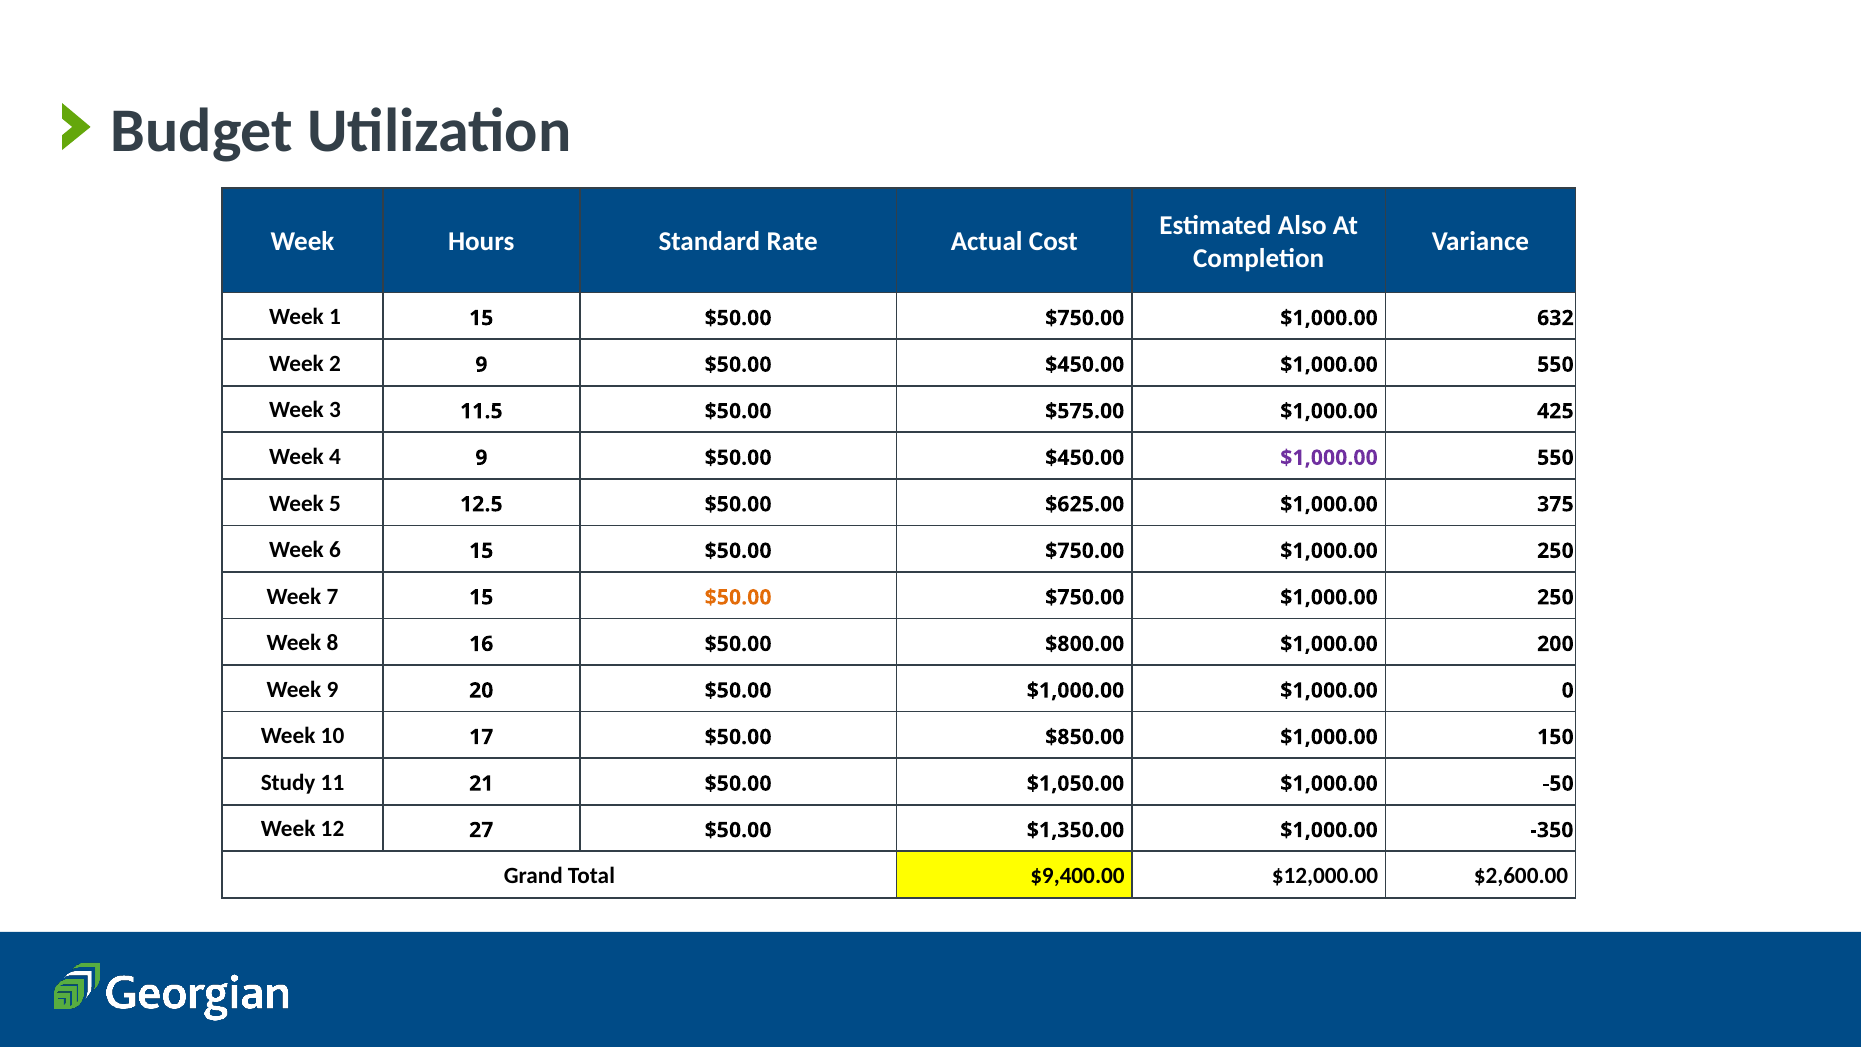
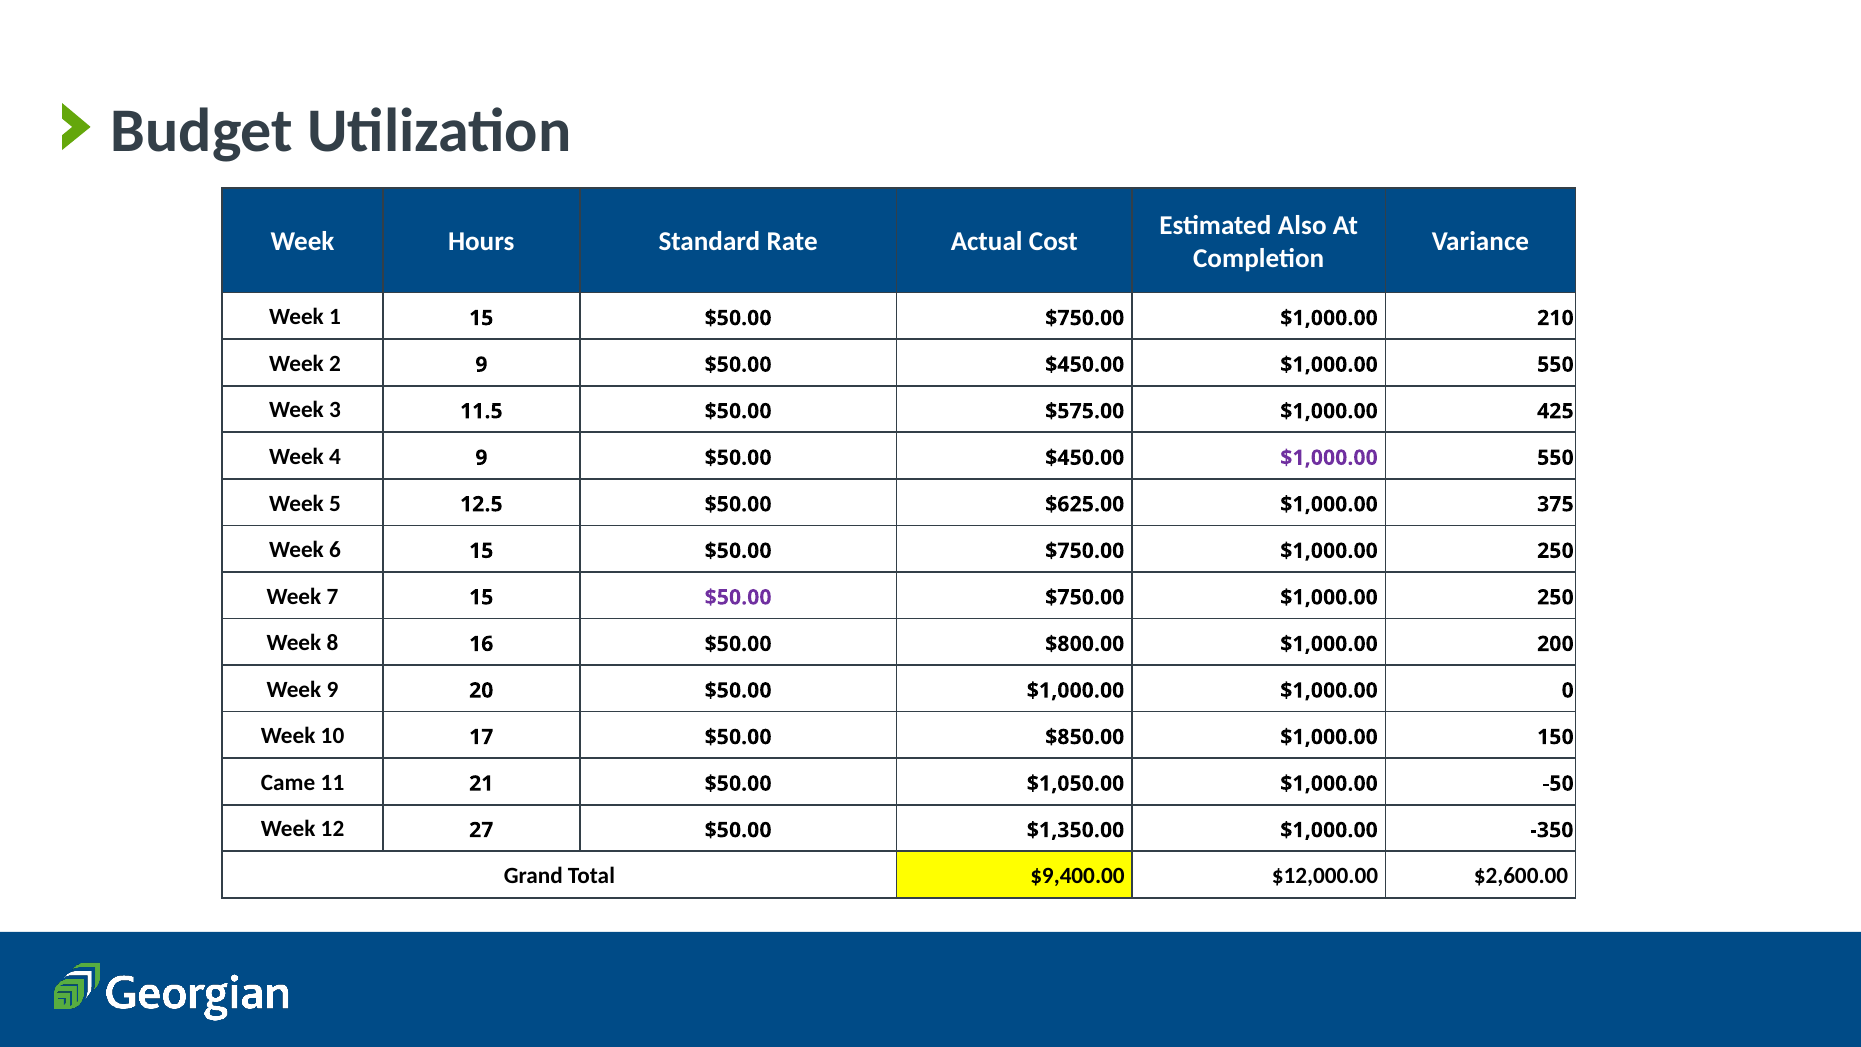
632: 632 -> 210 (1555, 318)
$50.00 colour: orange -> purple (738, 597)
Study: Study -> Came (288, 783)
